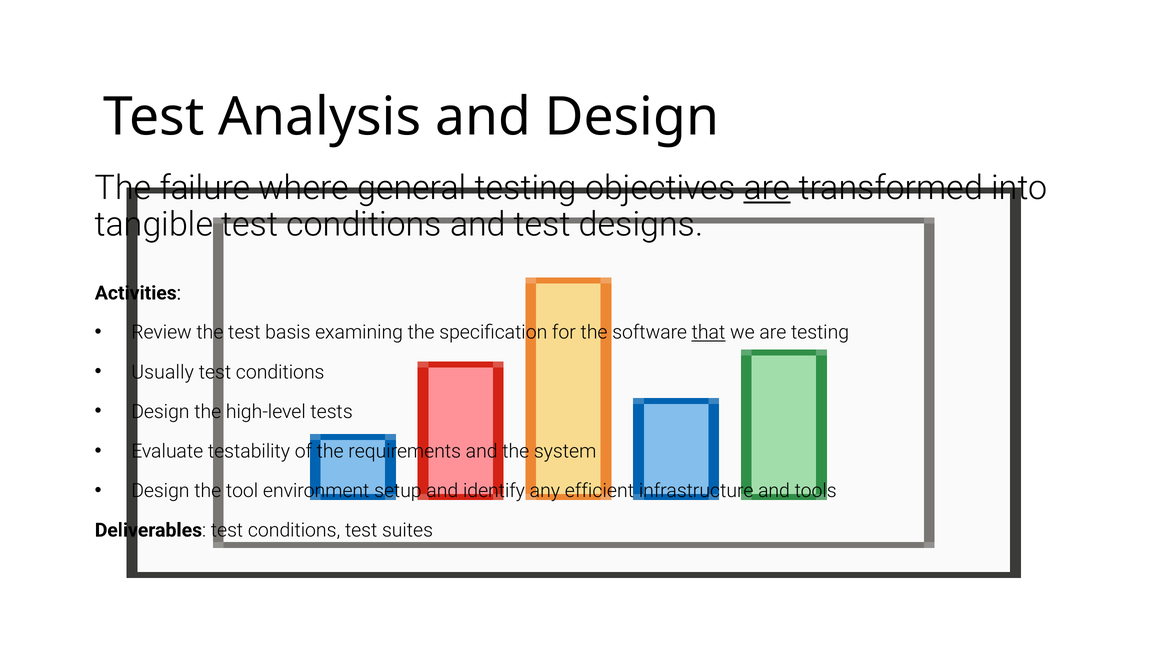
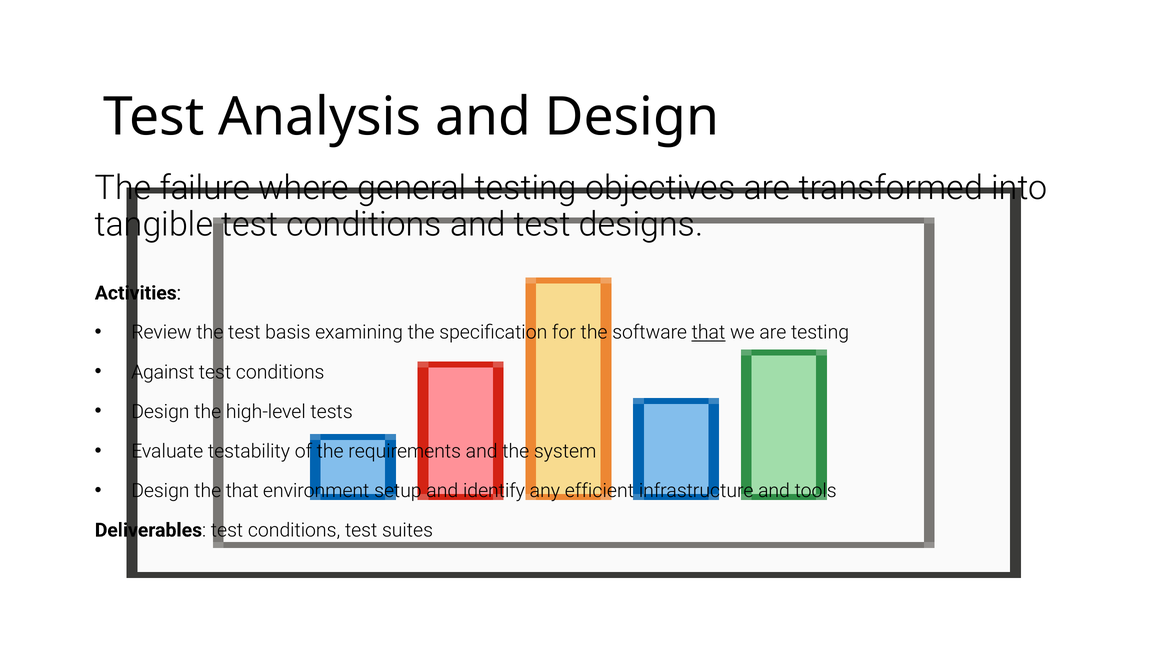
are underline: present -> none (767, 188)
Usually: Usually -> Against (163, 372)
the tool: tool -> that (242, 491)
